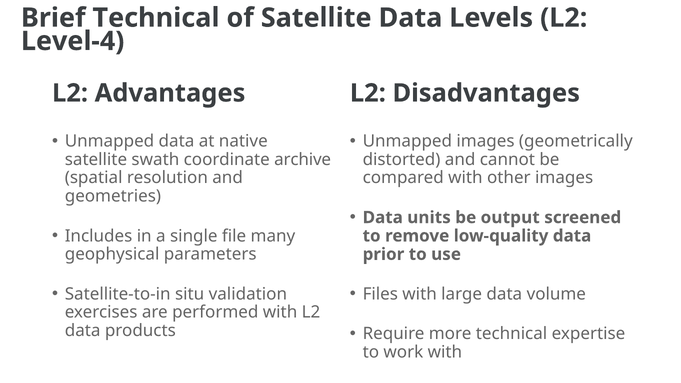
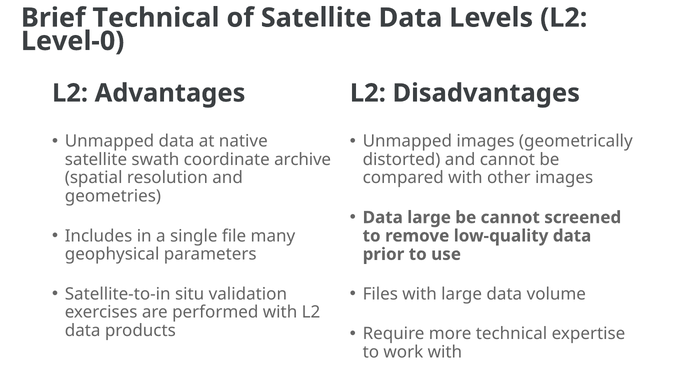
Level-4: Level-4 -> Level-0 (73, 41)
Data units: units -> large (429, 218)
be output: output -> cannot (510, 218)
